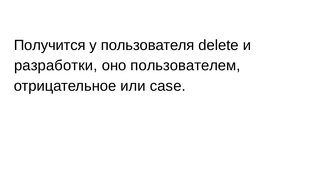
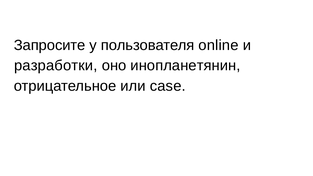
Получится: Получится -> Запросите (50, 45)
delete: delete -> online (218, 45)
пользователем: пользователем -> инопланетянин (185, 66)
